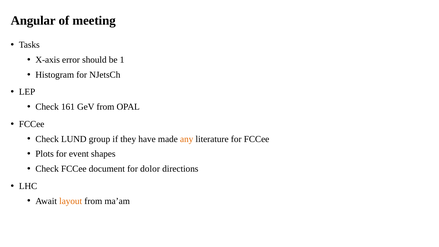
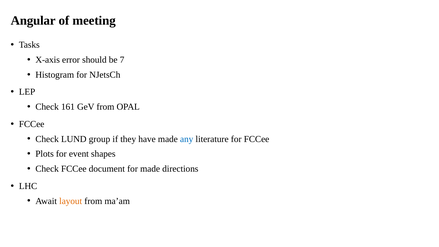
1: 1 -> 7 (122, 60)
any colour: orange -> blue (187, 139)
for dolor: dolor -> made (150, 169)
